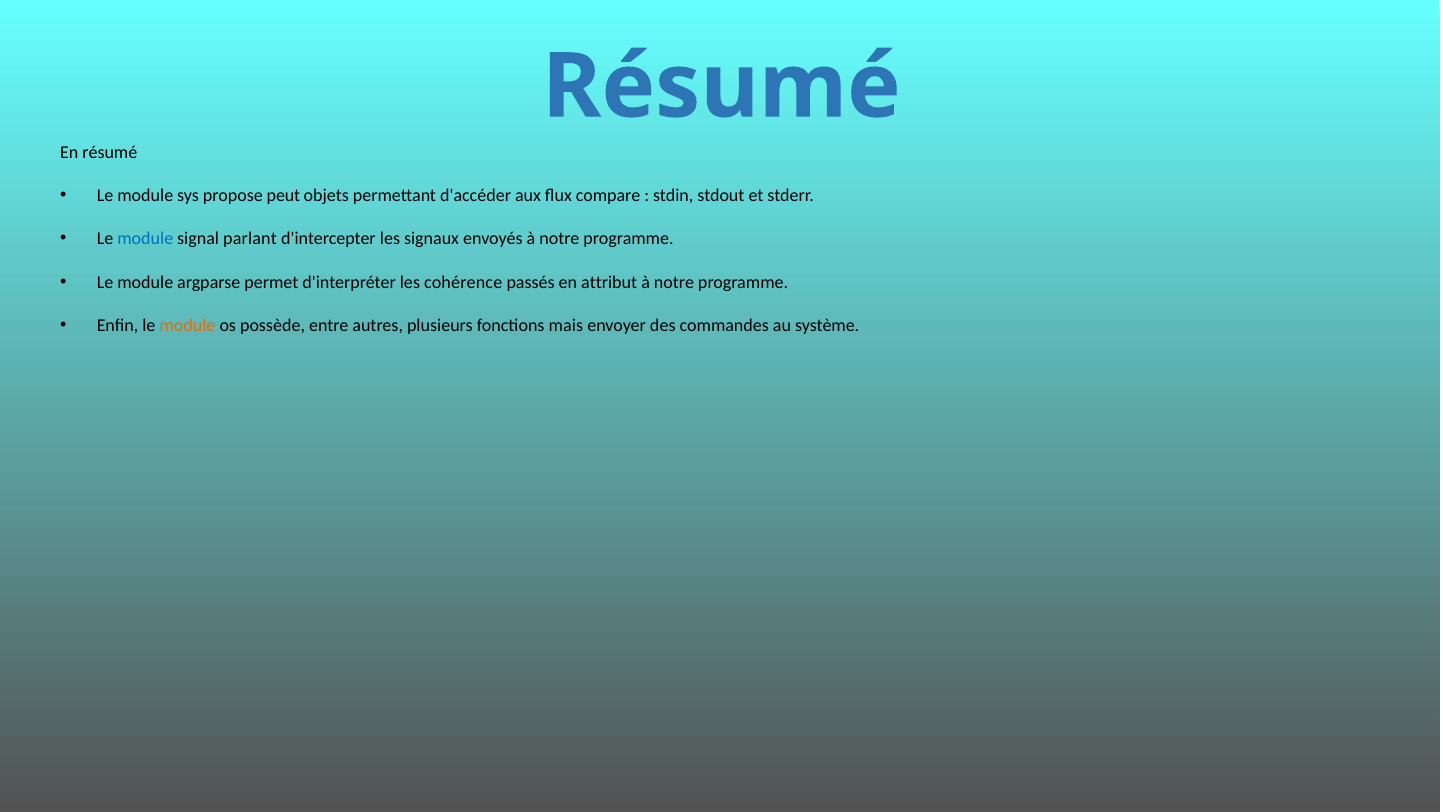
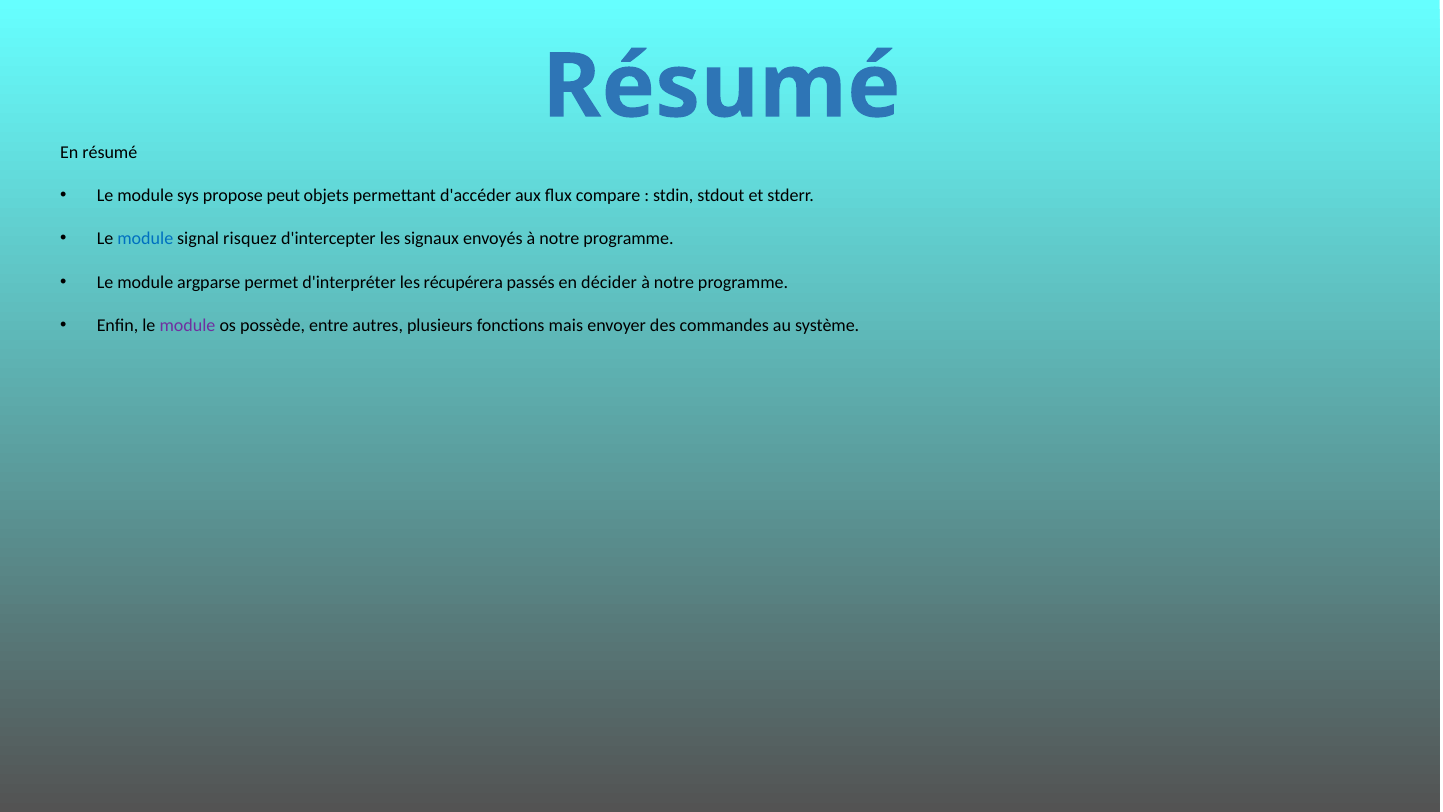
parlant: parlant -> risquez (250, 239)
cohérence: cohérence -> récupérera (463, 282)
attribut: attribut -> décider (609, 282)
module colour: orange -> purple (187, 325)
